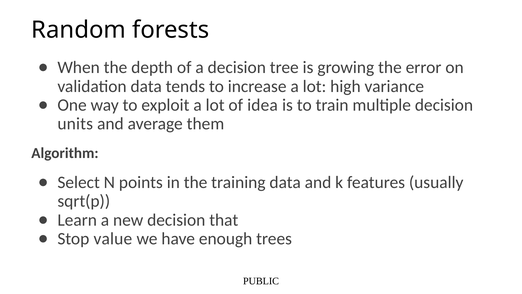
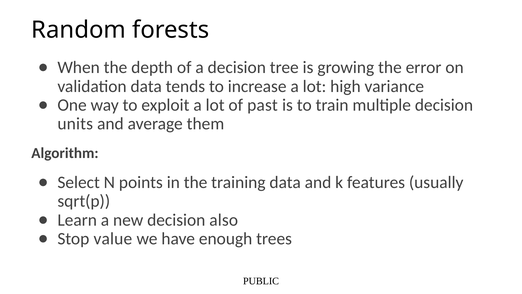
idea: idea -> past (262, 105)
that: that -> also (224, 220)
